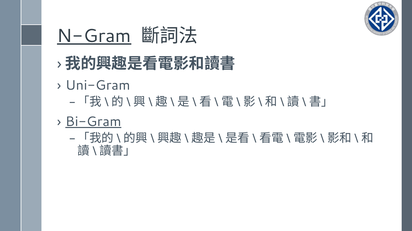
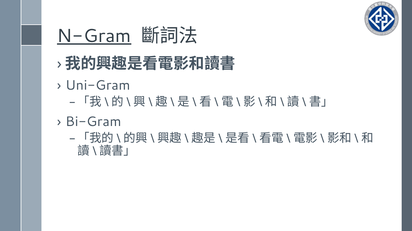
Bi-Gram underline: present -> none (93, 122)
